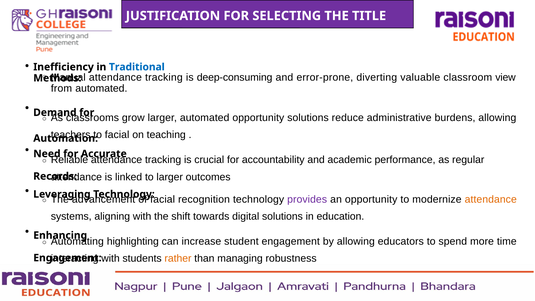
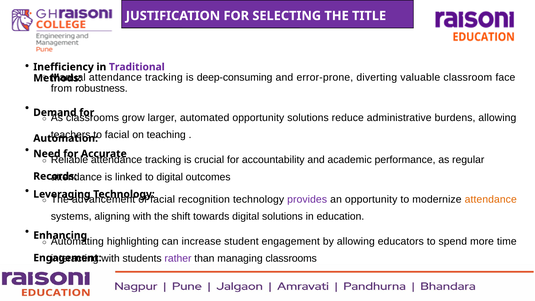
Traditional colour: blue -> purple (137, 67)
view: view -> face (505, 77)
from automated: automated -> robustness (101, 88)
to larger: larger -> digital (170, 177)
rather colour: orange -> purple (178, 258)
managing robustness: robustness -> classrooms (291, 258)
